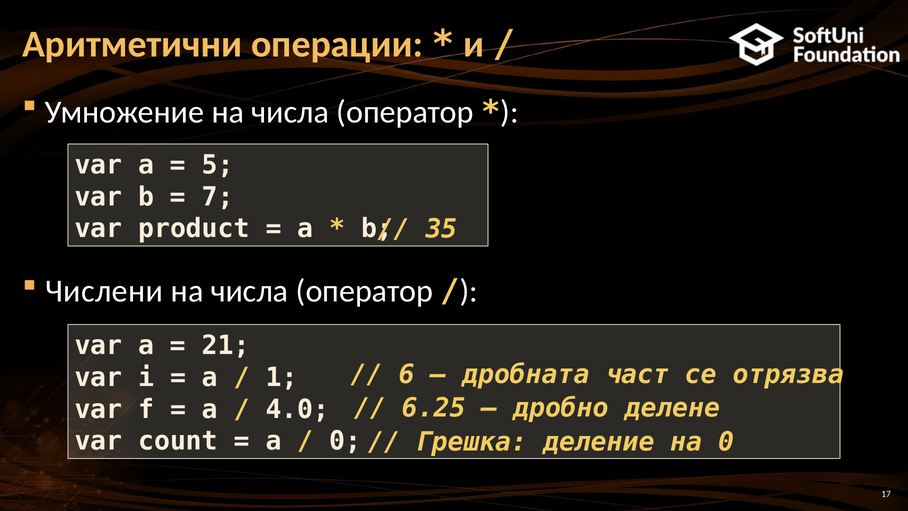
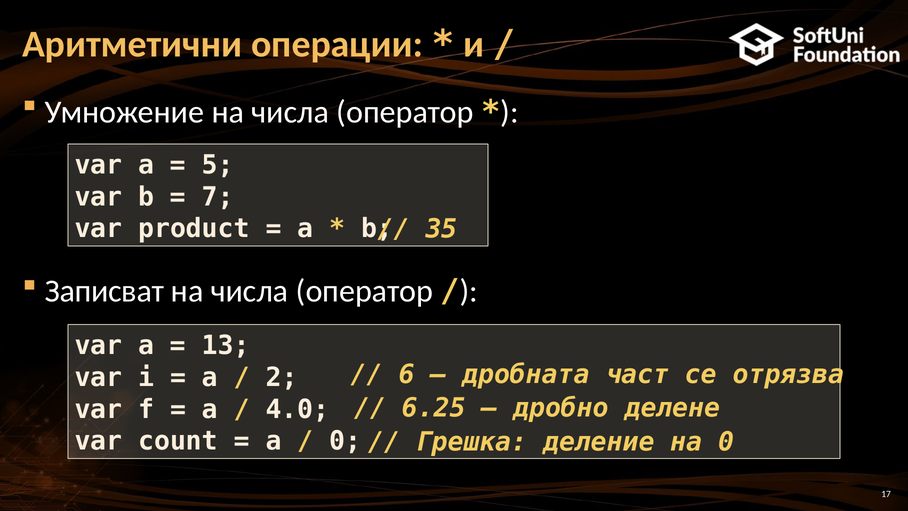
Числени: Числени -> Записват (104, 291)
21: 21 -> 13 (226, 346)
1: 1 -> 2 (282, 377)
